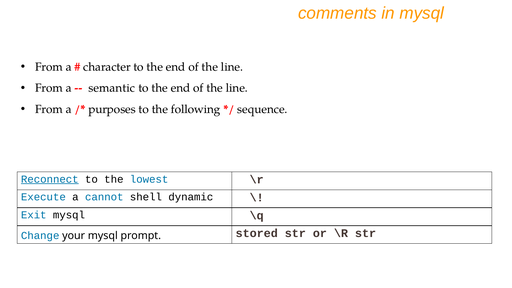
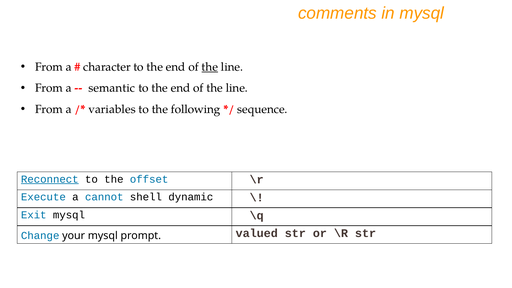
the underline: none -> present (210, 67)
purposes: purposes -> variables (112, 109)
lowest: lowest -> offset (149, 179)
stored: stored -> valued (257, 233)
